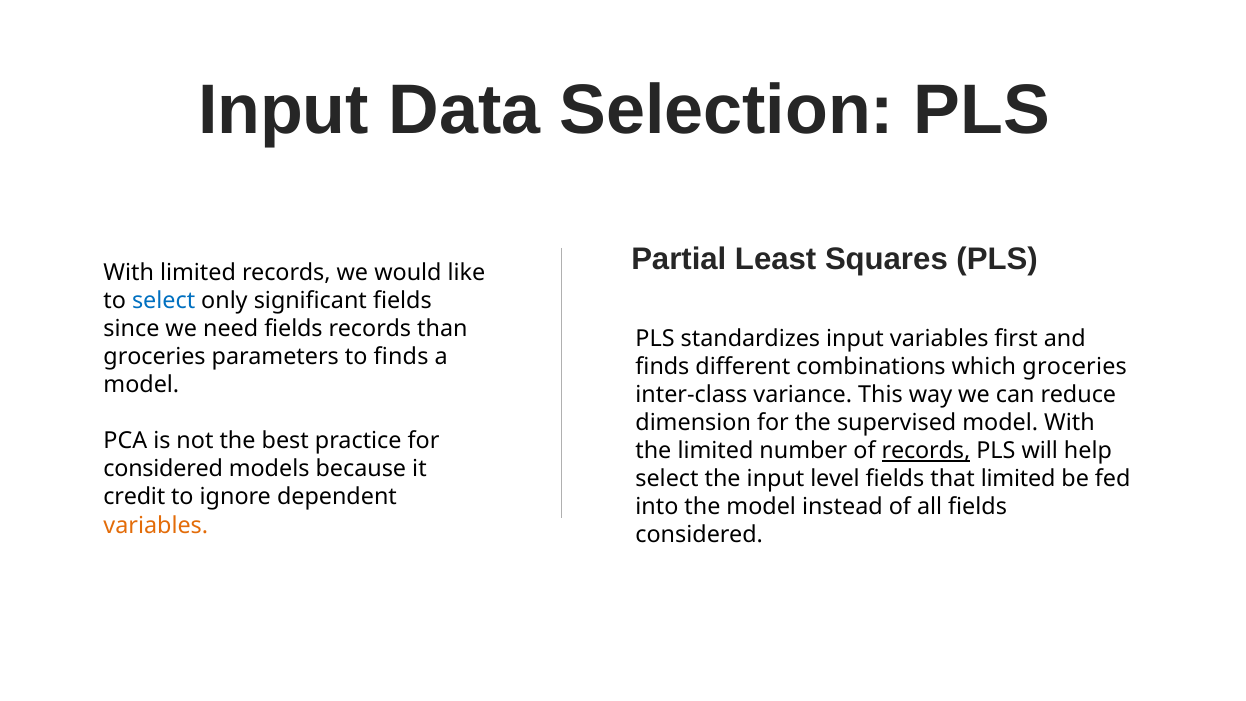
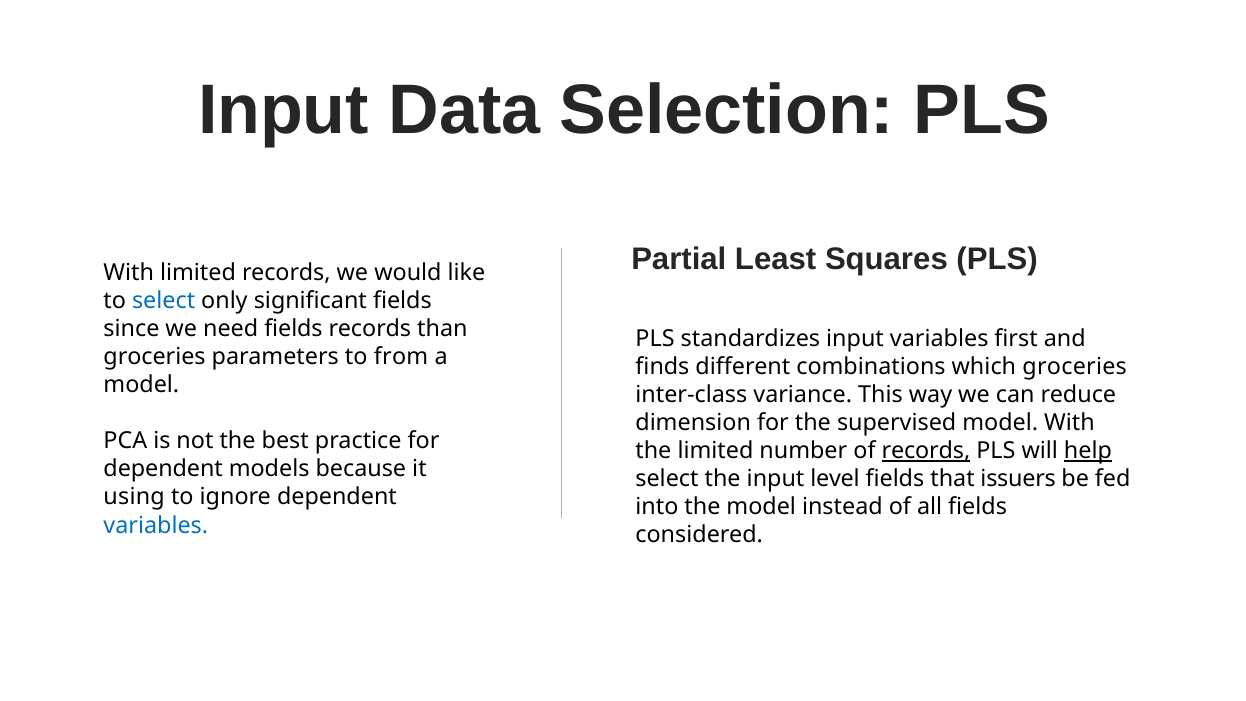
to finds: finds -> from (401, 357)
help underline: none -> present (1088, 451)
considered: considered -> dependent (163, 469)
that limited: limited -> issuers (1018, 479)
credit: credit -> using (134, 497)
variables colour: orange -> blue (156, 525)
